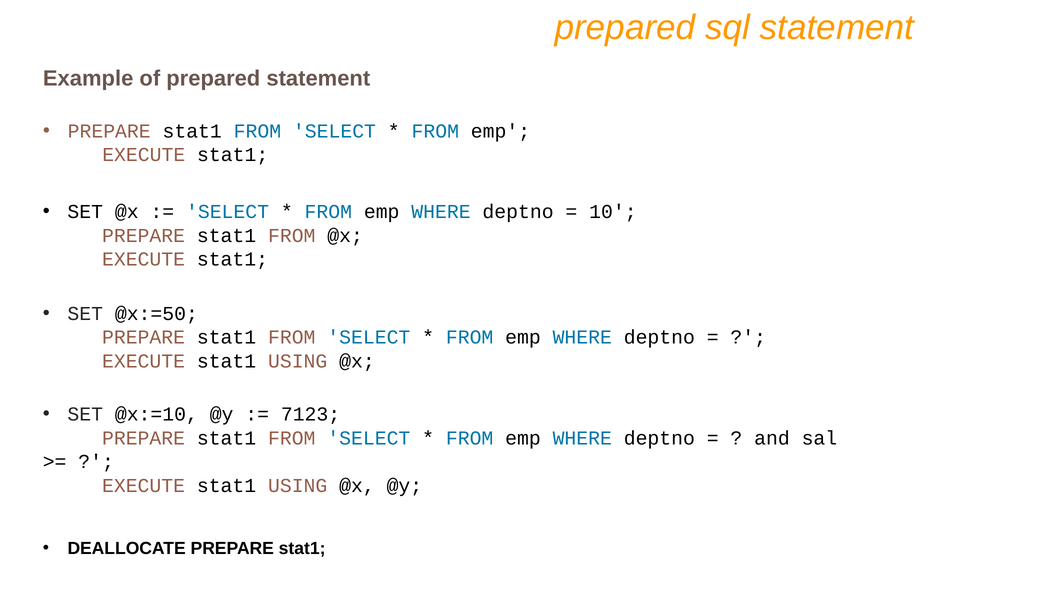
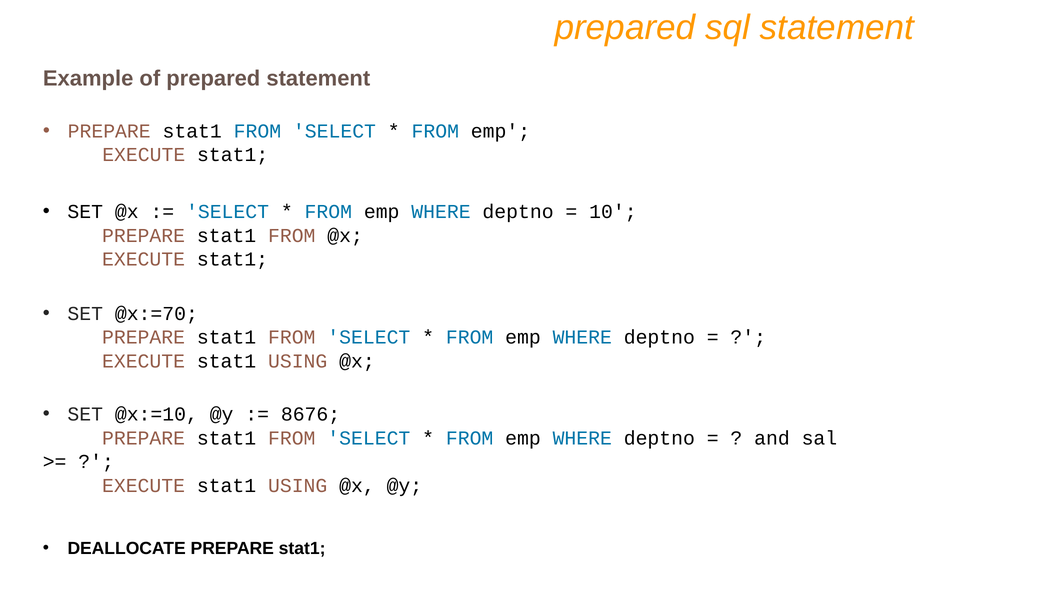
@x:=50: @x:=50 -> @x:=70 (156, 314)
7123: 7123 -> 8676 (311, 414)
